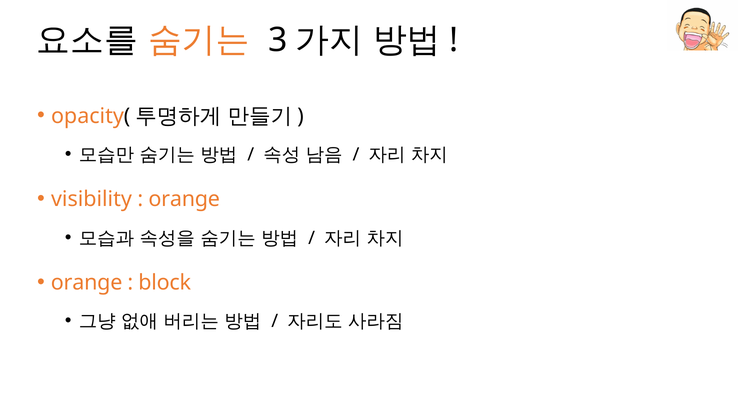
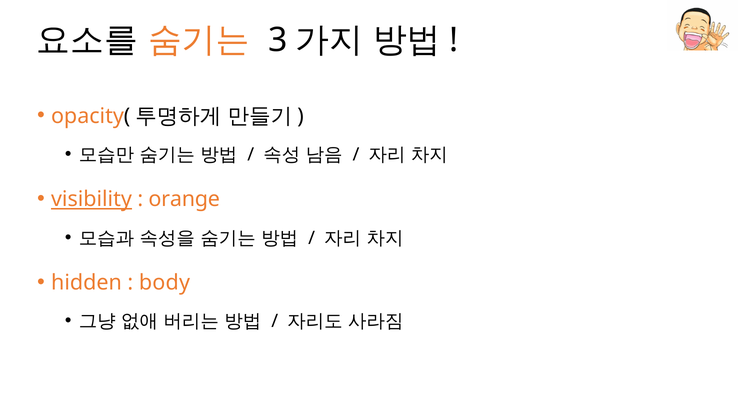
visibility underline: none -> present (91, 199)
orange: orange -> hidden (86, 283)
block: block -> body (164, 283)
